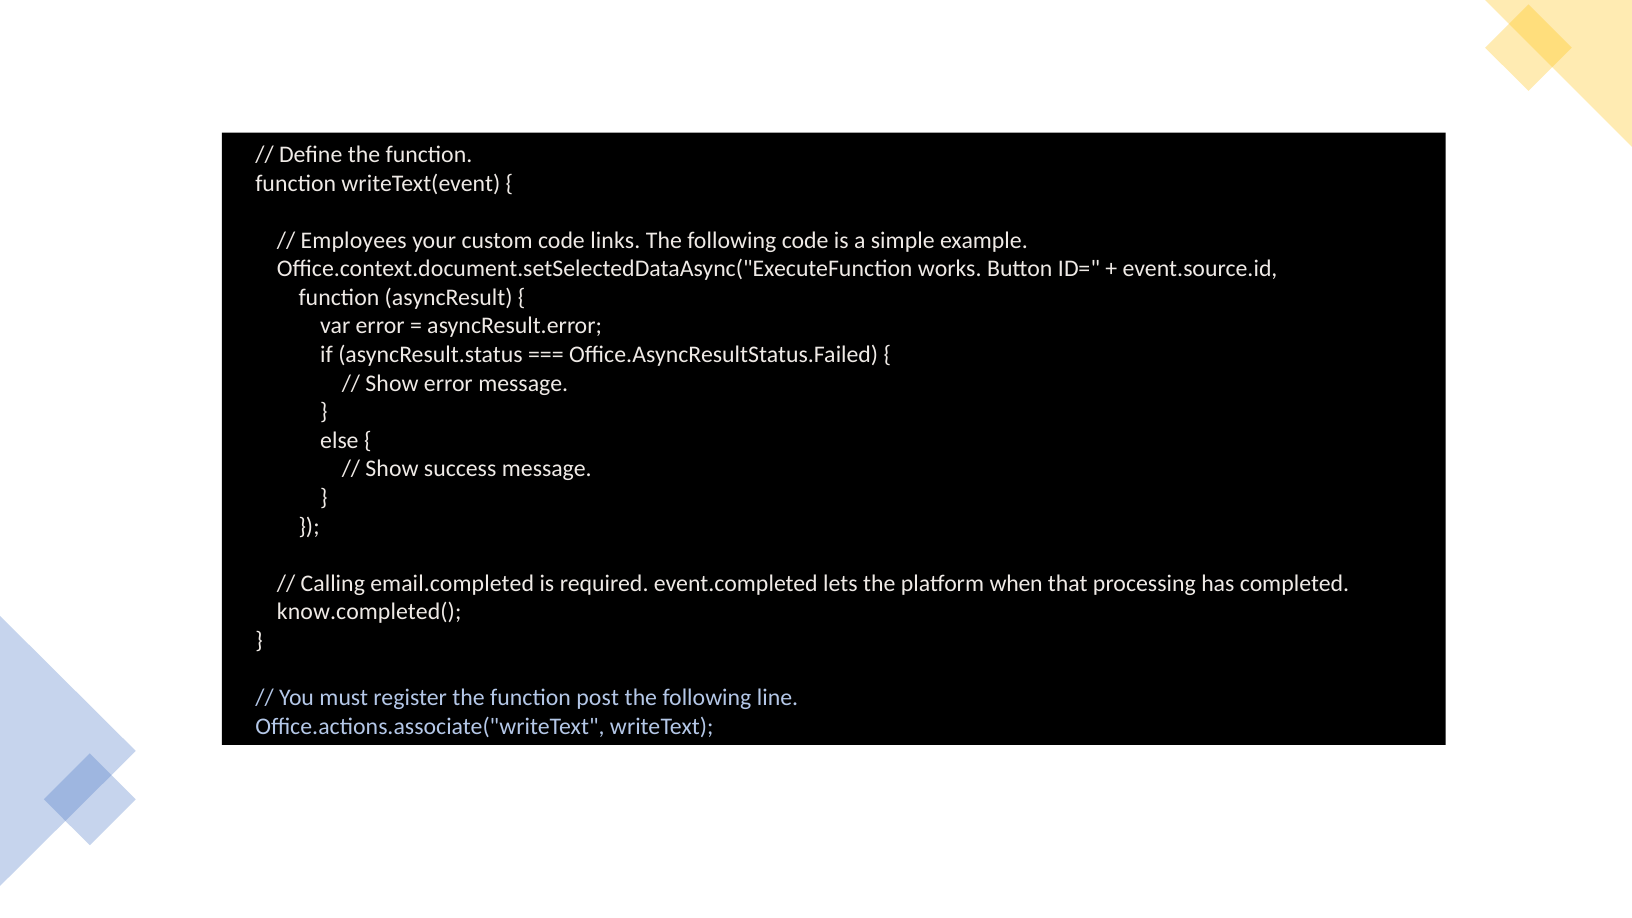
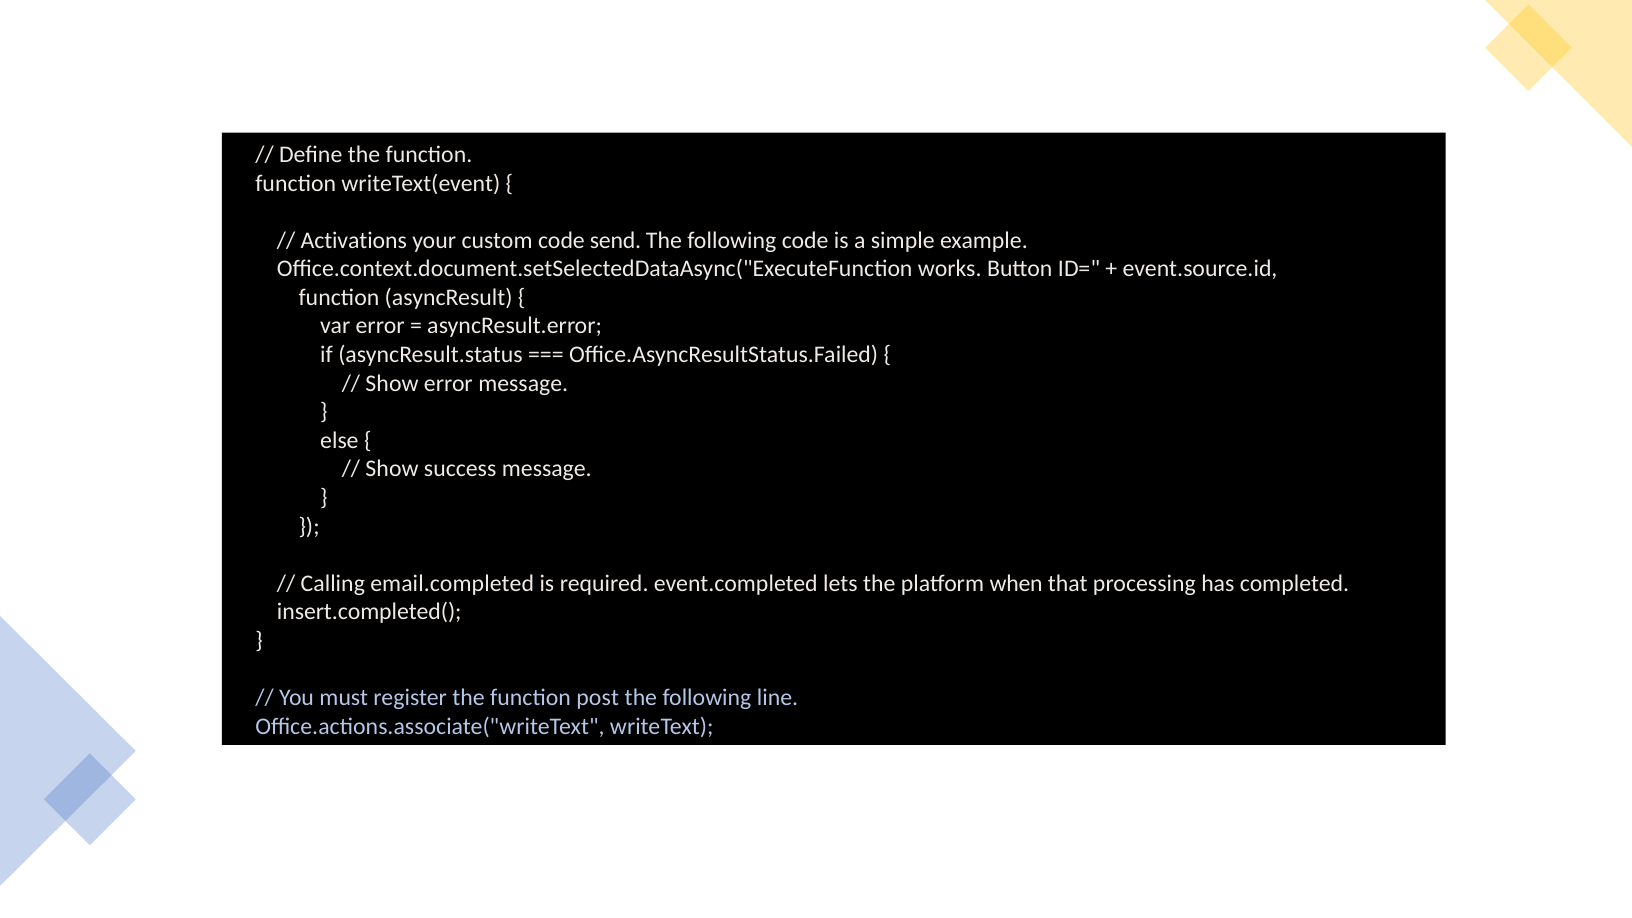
Employees: Employees -> Activations (354, 240)
links: links -> send (616, 240)
know.completed(: know.completed( -> insert.completed( (369, 612)
